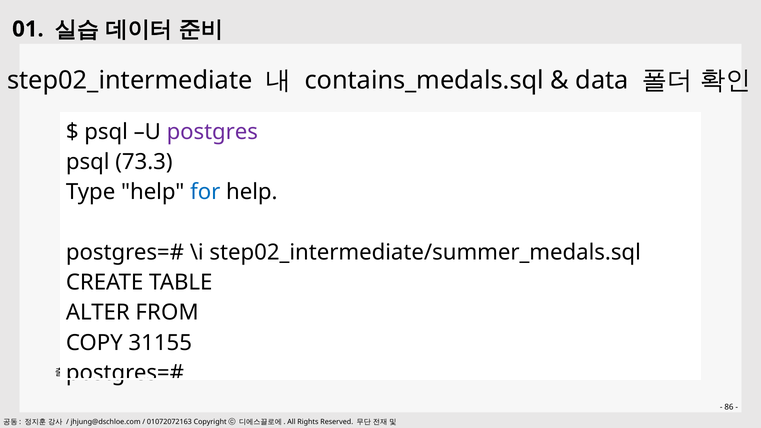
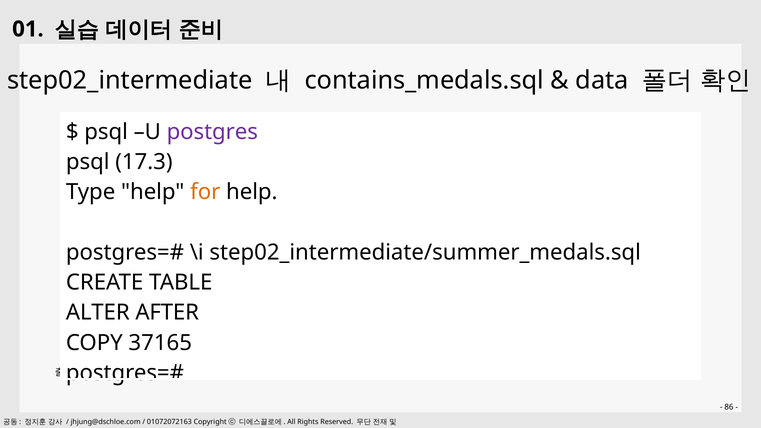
73.3: 73.3 -> 17.3 (144, 162)
for colour: blue -> orange (205, 192)
FROM: FROM -> AFTER (167, 313)
31155: 31155 -> 37165 (160, 343)
